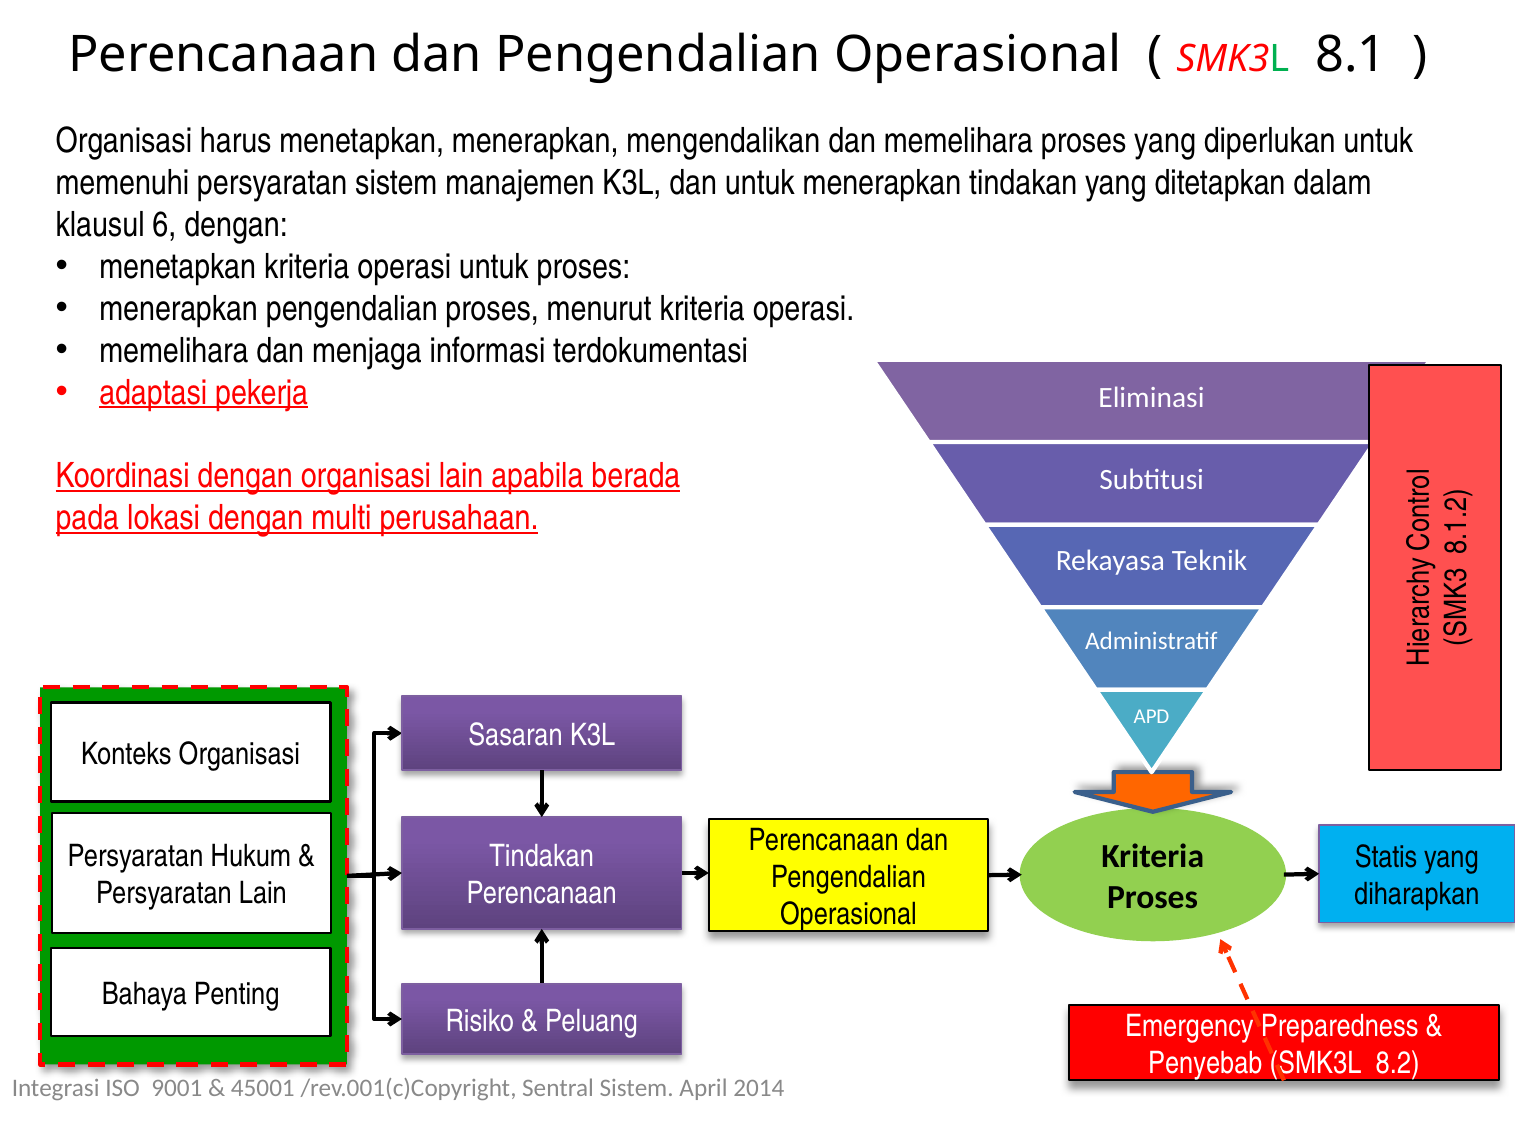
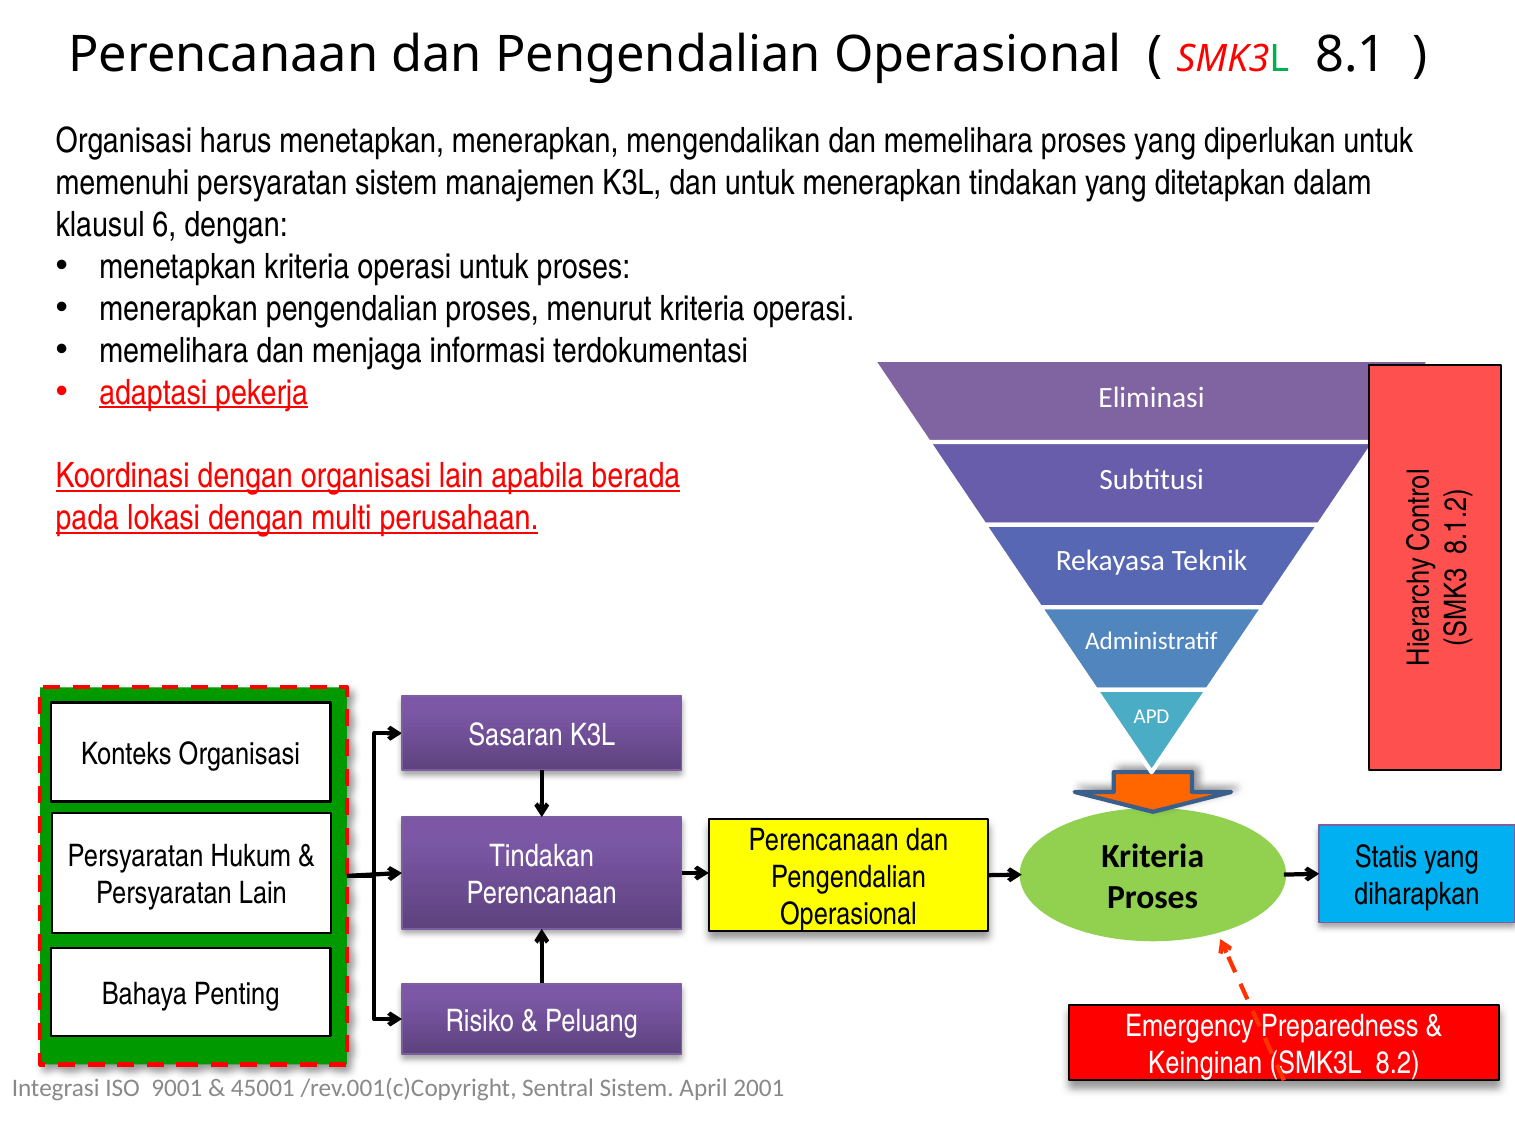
Penyebab: Penyebab -> Keinginan (1205, 1064)
2014: 2014 -> 2001 (759, 1088)
